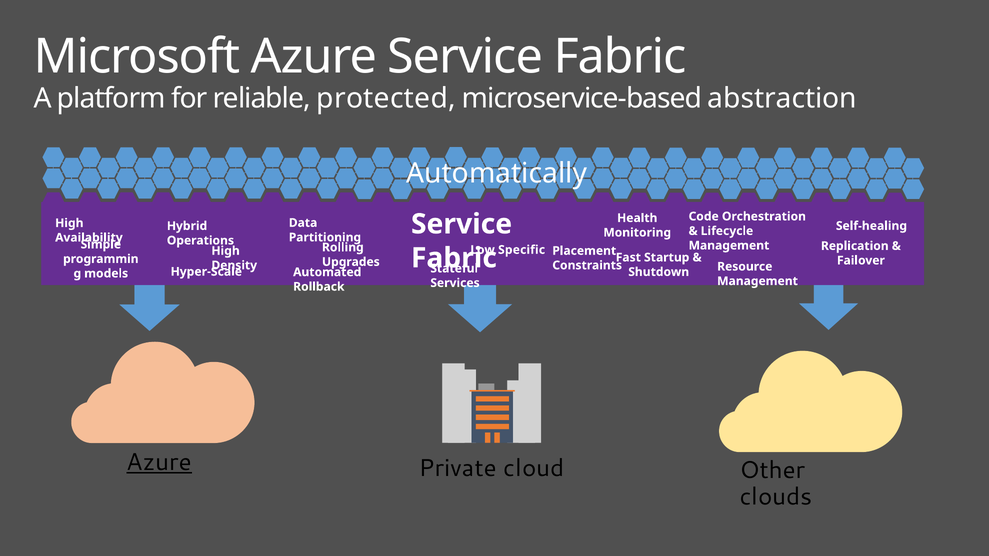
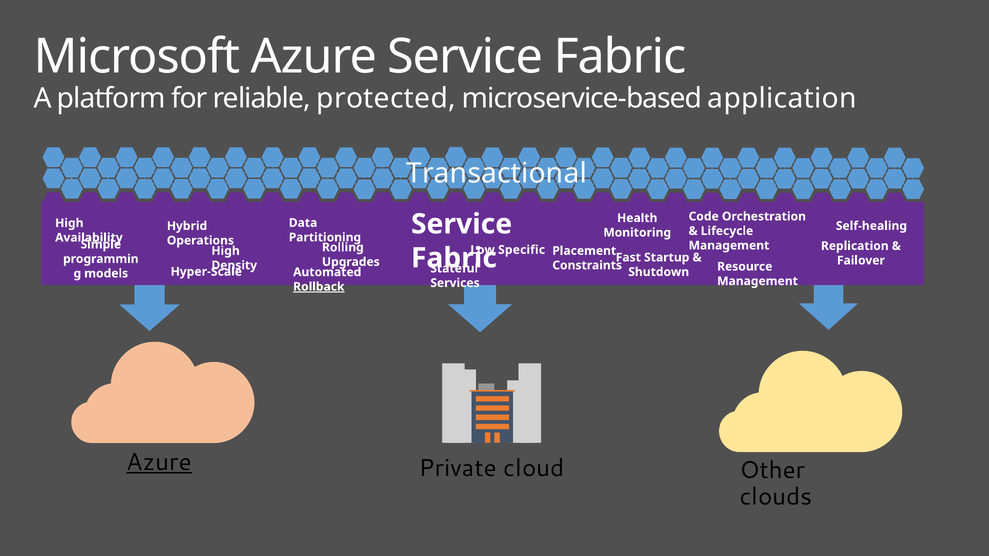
abstraction: abstraction -> application (782, 98)
Automatically: Automatically -> Transactional (497, 173)
Rollback underline: none -> present (319, 287)
